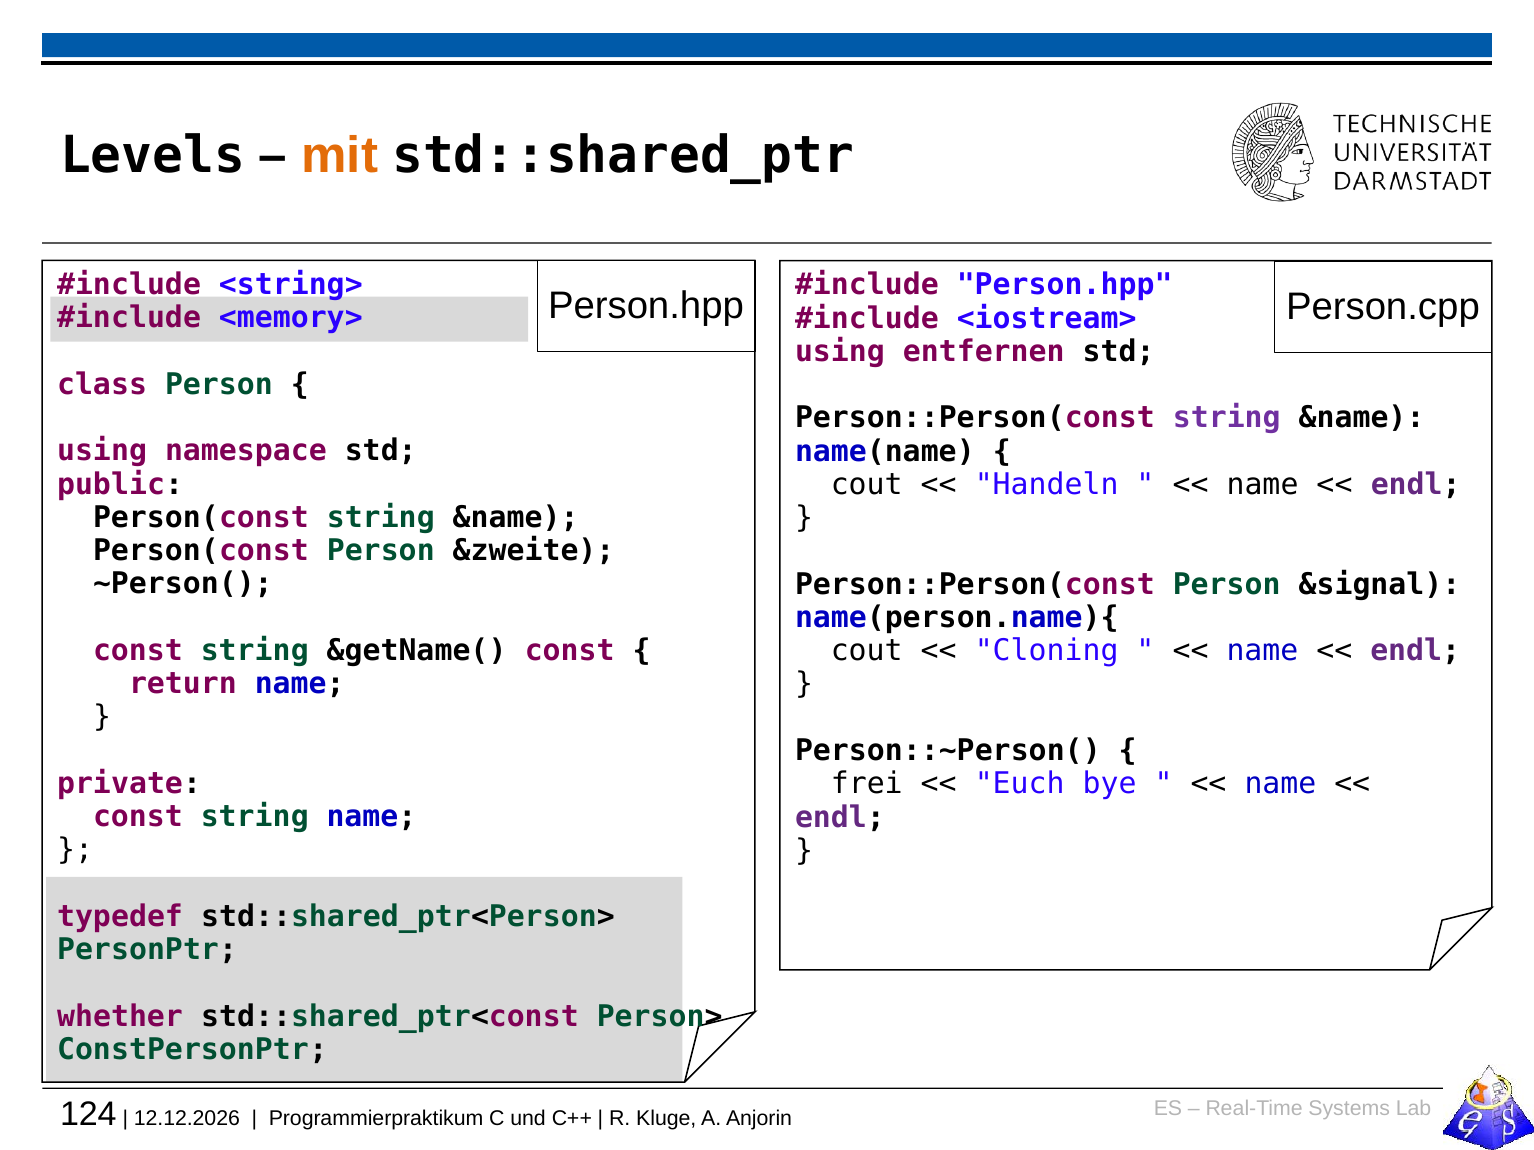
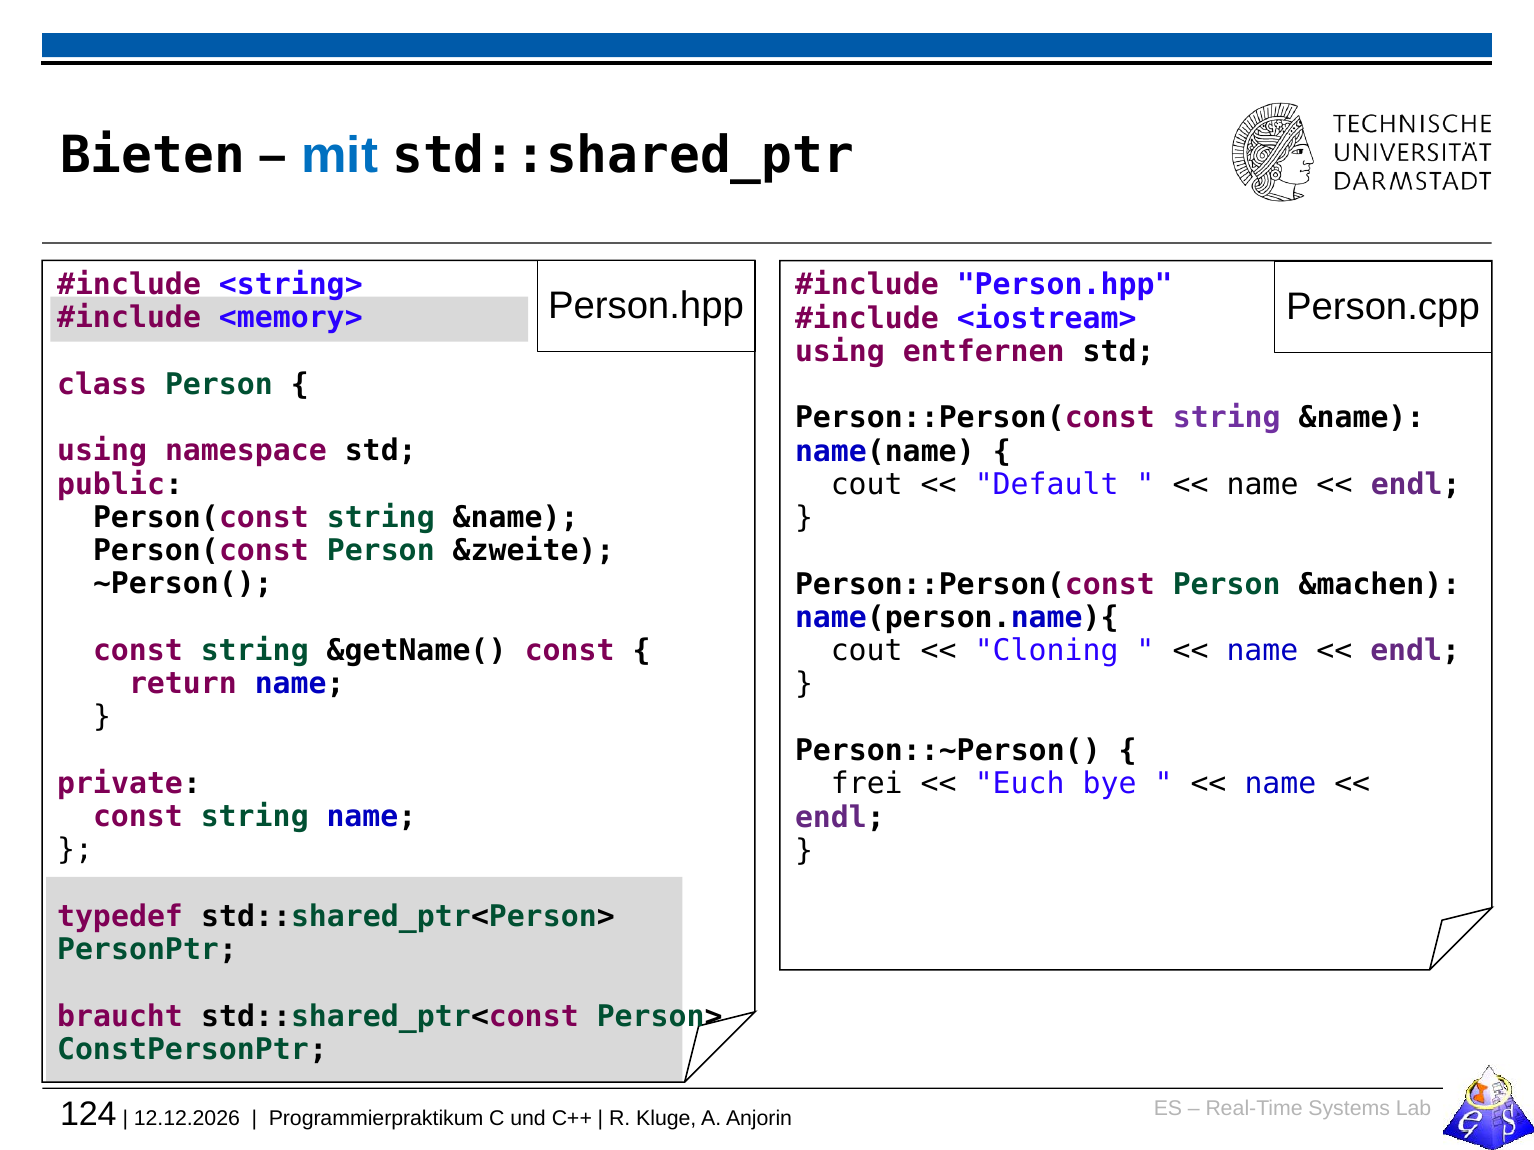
Levels: Levels -> Bieten (153, 156)
mit colour: orange -> blue (340, 156)
Handeln: Handeln -> Default (1047, 485)
&signal: &signal -> &machen (1379, 585)
whether: whether -> braucht (120, 1017)
